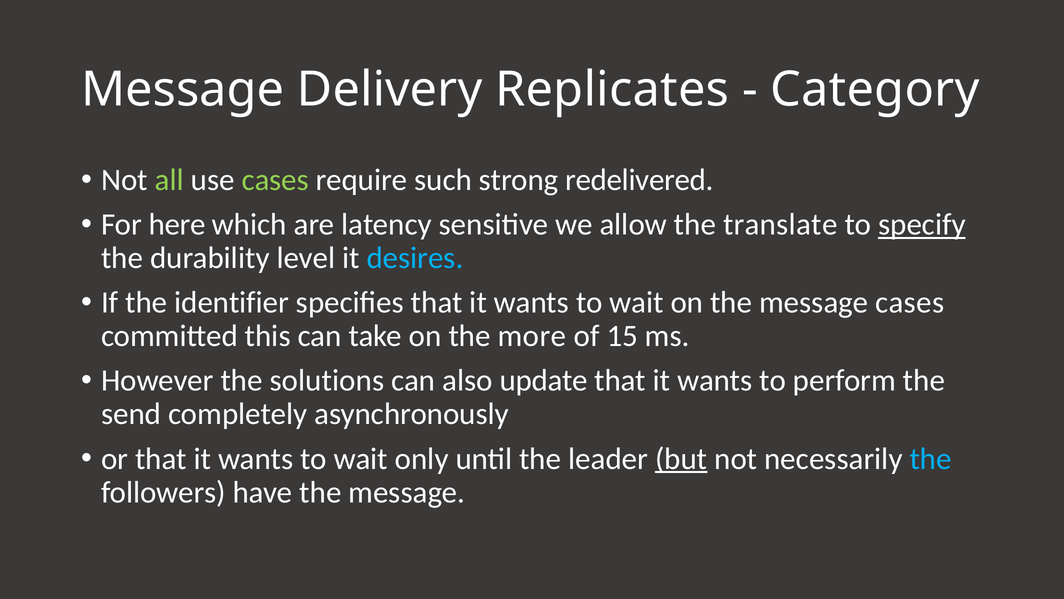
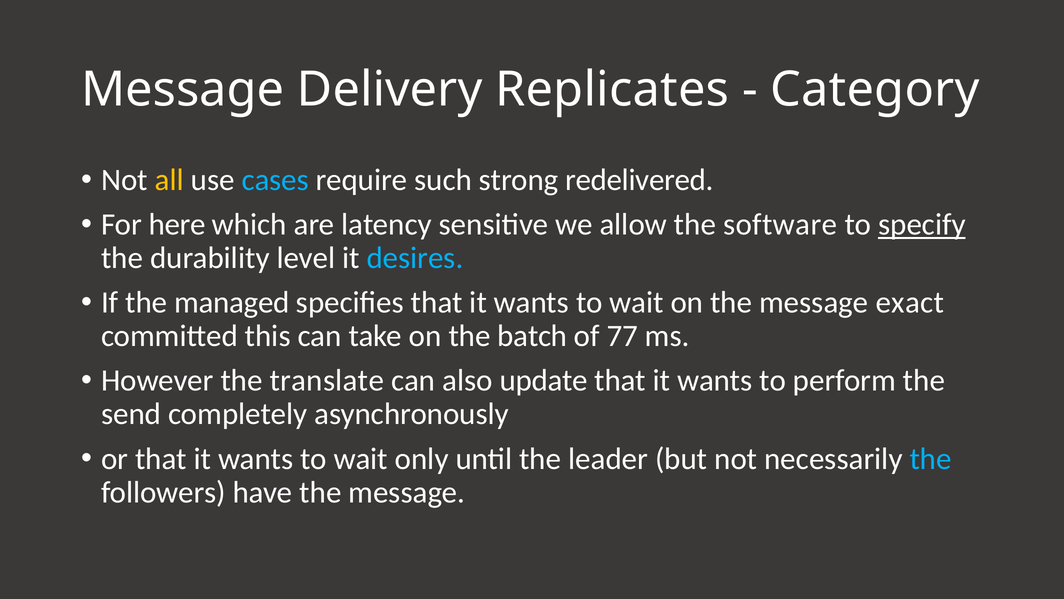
all colour: light green -> yellow (169, 180)
cases colour: light green -> light blue (275, 180)
translate: translate -> software (780, 224)
identifier: identifier -> managed (232, 302)
message cases: cases -> exact (910, 302)
more: more -> batch (532, 336)
15: 15 -> 77 (622, 336)
solutions: solutions -> translate (327, 380)
but underline: present -> none (681, 458)
